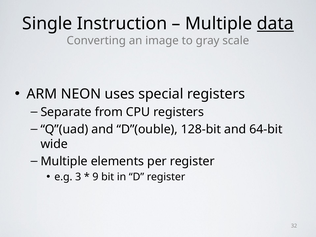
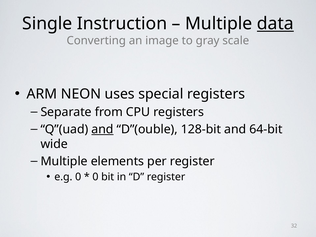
and underline: none -> present (102, 129)
e.g 3: 3 -> 0 (78, 177)
9: 9 -> 0 (95, 177)
